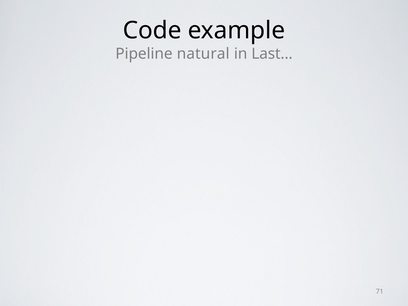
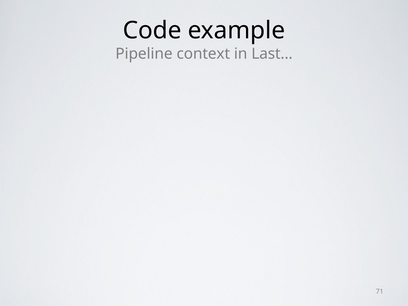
natural: natural -> context (203, 54)
